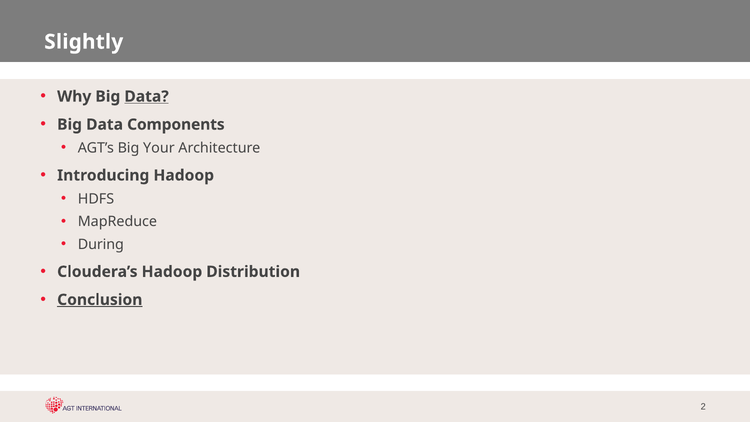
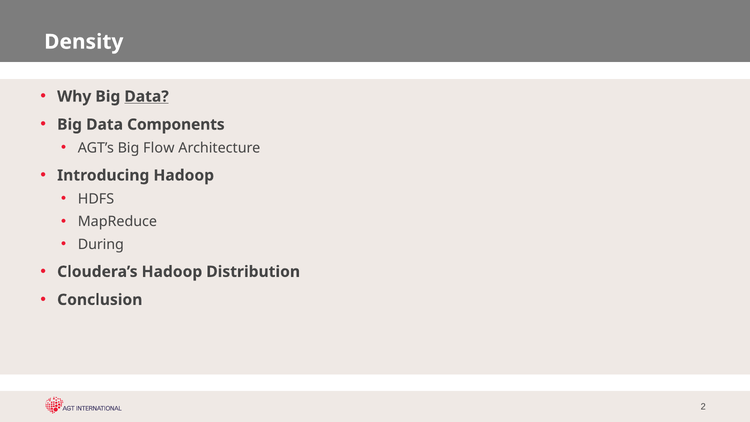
Slightly: Slightly -> Density (84, 42)
Your: Your -> Flow (159, 148)
Conclusion underline: present -> none (100, 300)
